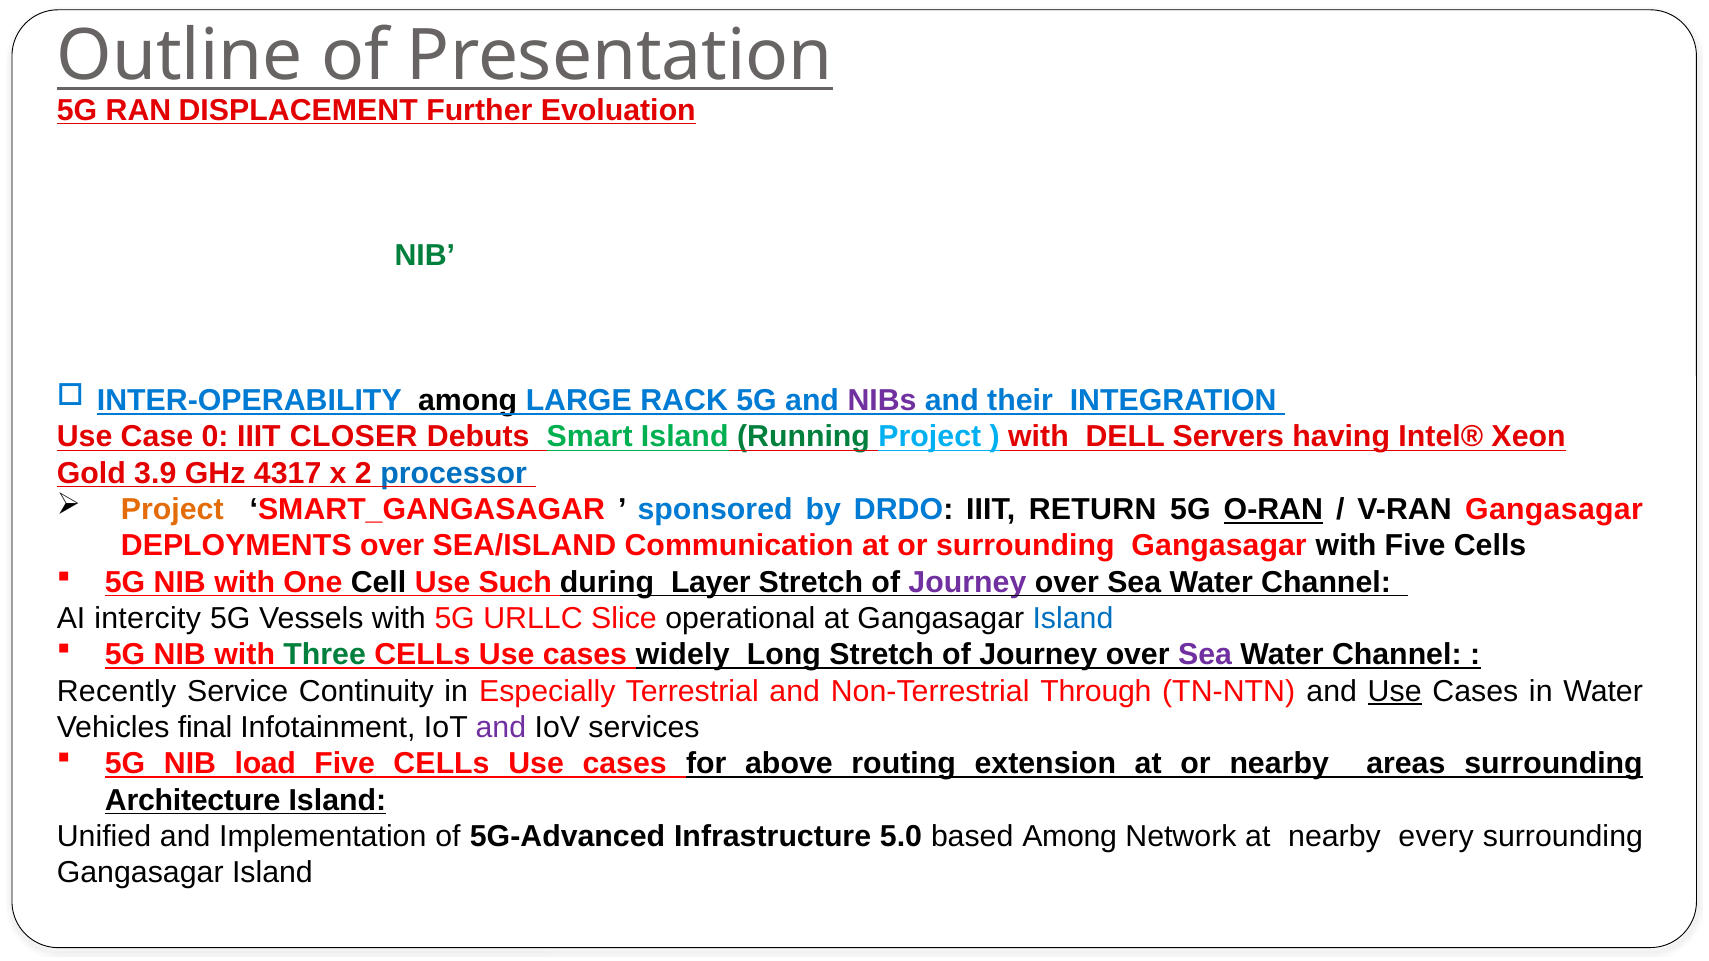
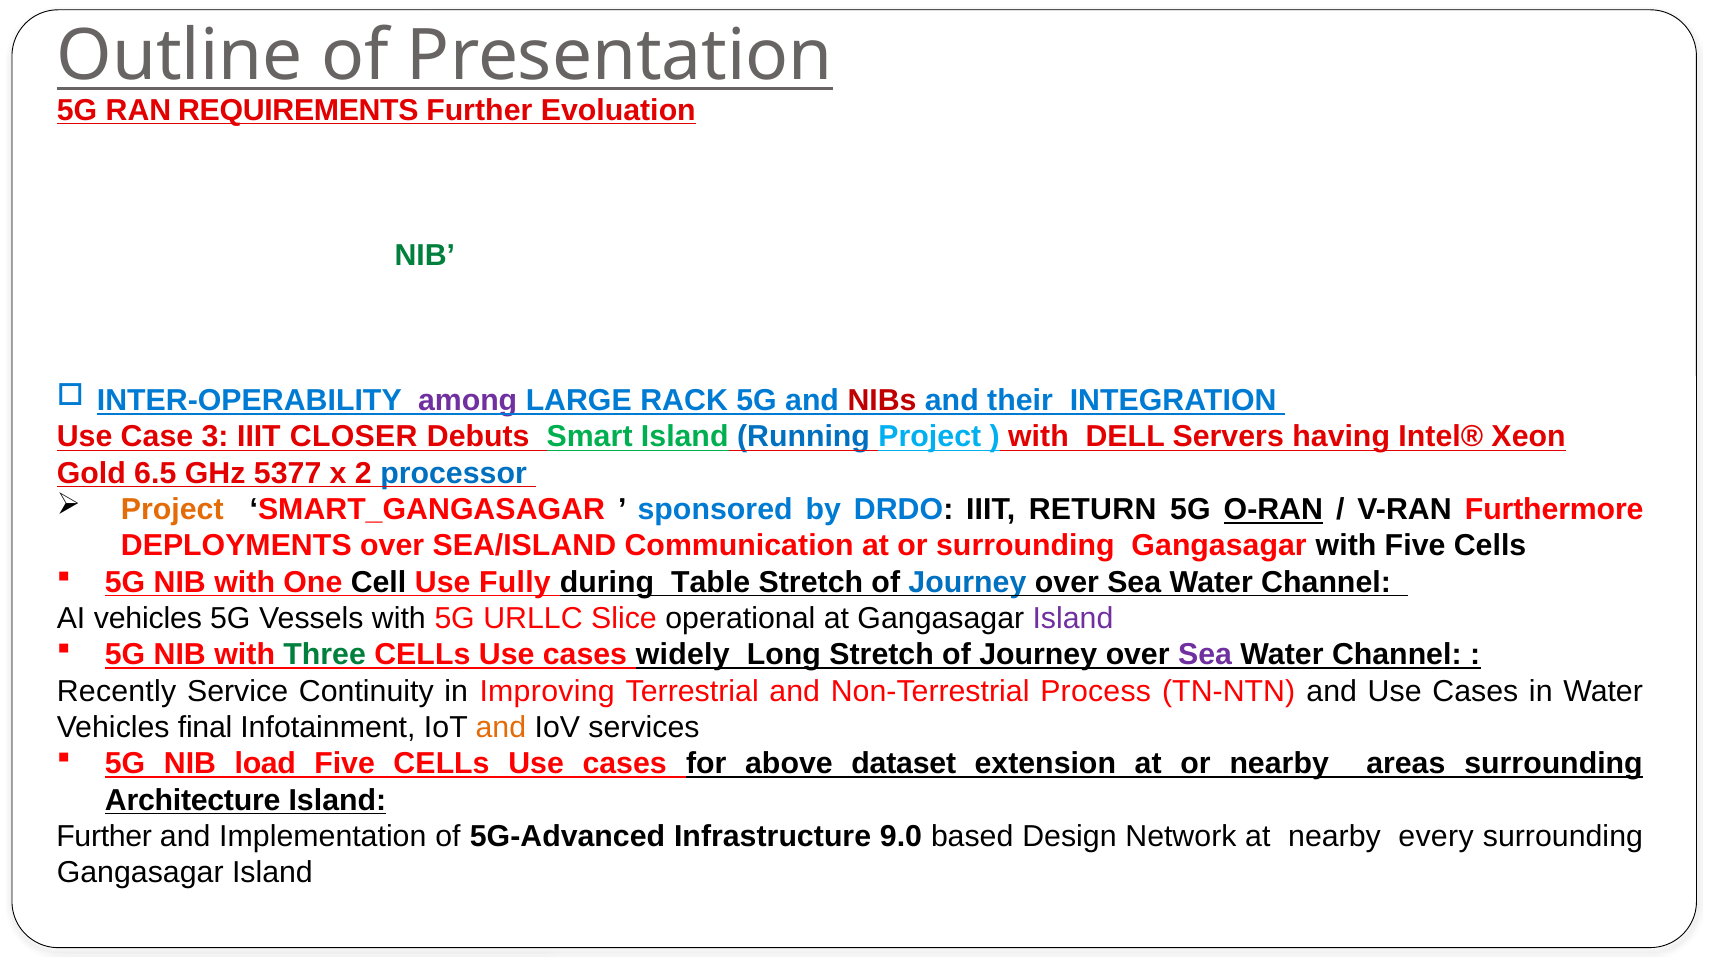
DISPLACEMENT: DISPLACEMENT -> REQUIREMENTS (298, 110)
among colour: black -> purple (468, 401)
NIBs colour: purple -> red (882, 401)
0: 0 -> 3 (215, 437)
Running colour: green -> blue (803, 437)
3.9: 3.9 -> 6.5 (155, 473)
4317: 4317 -> 5377 (288, 473)
V-RAN Gangasagar: Gangasagar -> Furthermore (1554, 510)
Such: Such -> Fully (515, 582)
Layer: Layer -> Table (711, 582)
Journey colour: purple -> blue (967, 582)
AI intercity: intercity -> vehicles (148, 619)
Island colour: blue -> purple (1073, 619)
Especially: Especially -> Improving (547, 691)
Through: Through -> Process (1096, 691)
Use underline: present -> none (1395, 691)
and colour: purple -> orange (501, 728)
routing: routing -> dataset (904, 764)
Unified: Unified -> Further (104, 837)
5.0: 5.0 -> 9.0 (901, 837)
based Among: Among -> Design (1069, 837)
